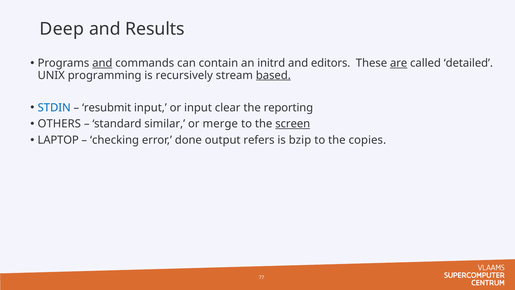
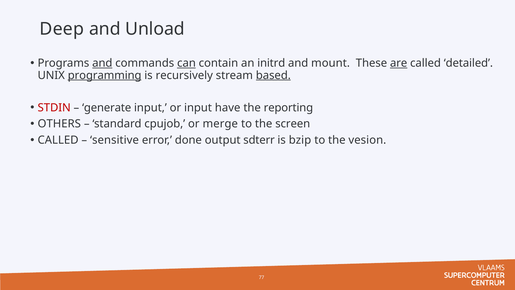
Results: Results -> Unload (155, 29)
can underline: none -> present (186, 63)
editors: editors -> mount (331, 63)
programming underline: none -> present (105, 75)
STDIN colour: blue -> red (54, 108)
resubmit: resubmit -> generate (107, 108)
clear: clear -> have (228, 108)
similar: similar -> cpujob (165, 124)
screen underline: present -> none (293, 124)
LAPTOP: LAPTOP -> CALLED (58, 140)
checking: checking -> sensitive (114, 140)
refers: refers -> sdterr (259, 140)
copies: copies -> vesion (367, 140)
